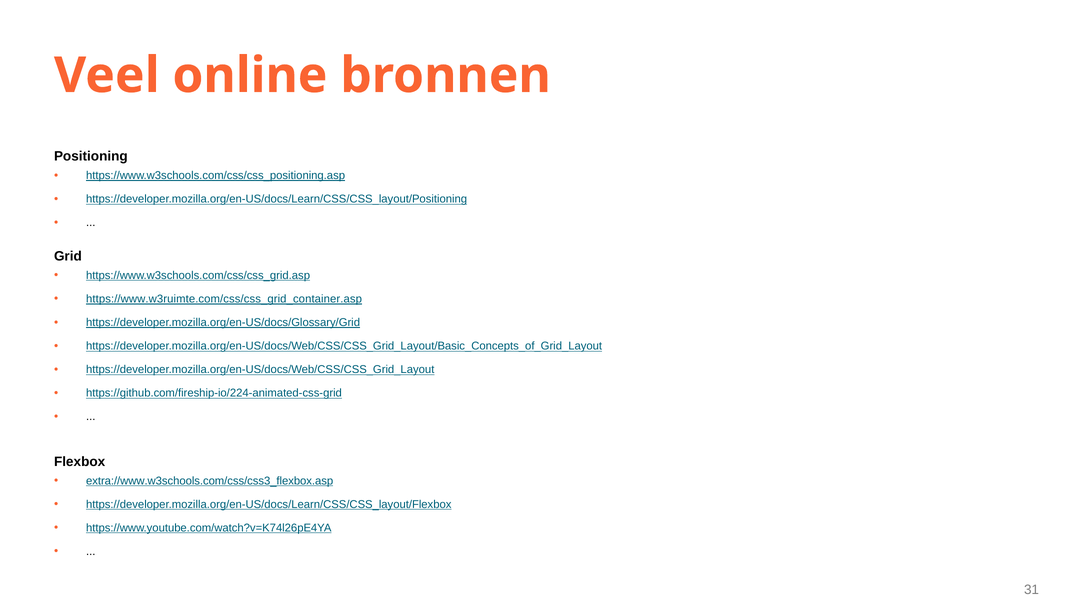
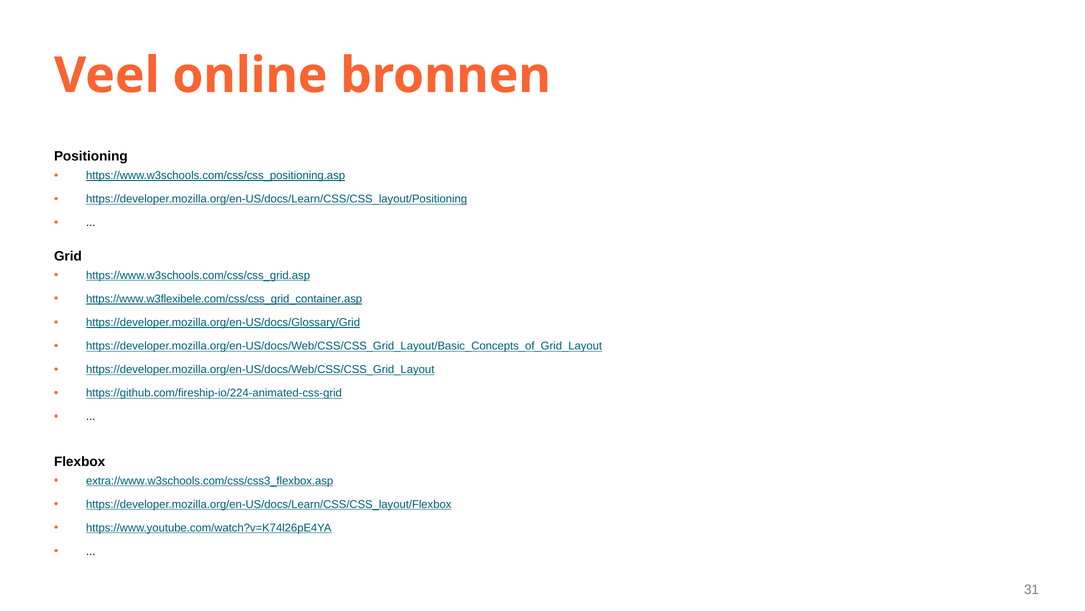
https://www.w3ruimte.com/css/css_grid_container.asp: https://www.w3ruimte.com/css/css_grid_container.asp -> https://www.w3flexibele.com/css/css_grid_container.asp (224, 299)
